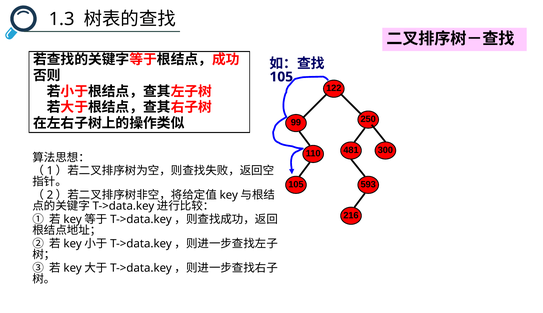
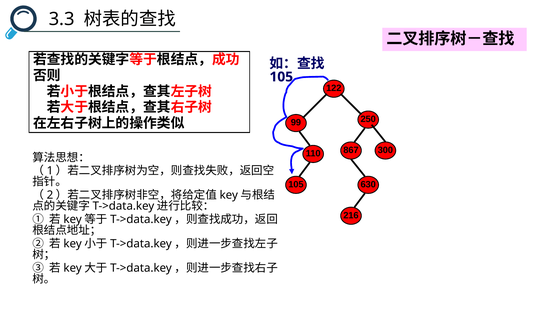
1.3: 1.3 -> 3.3 (62, 19)
481: 481 -> 867 (351, 150)
593: 593 -> 630 (368, 185)
